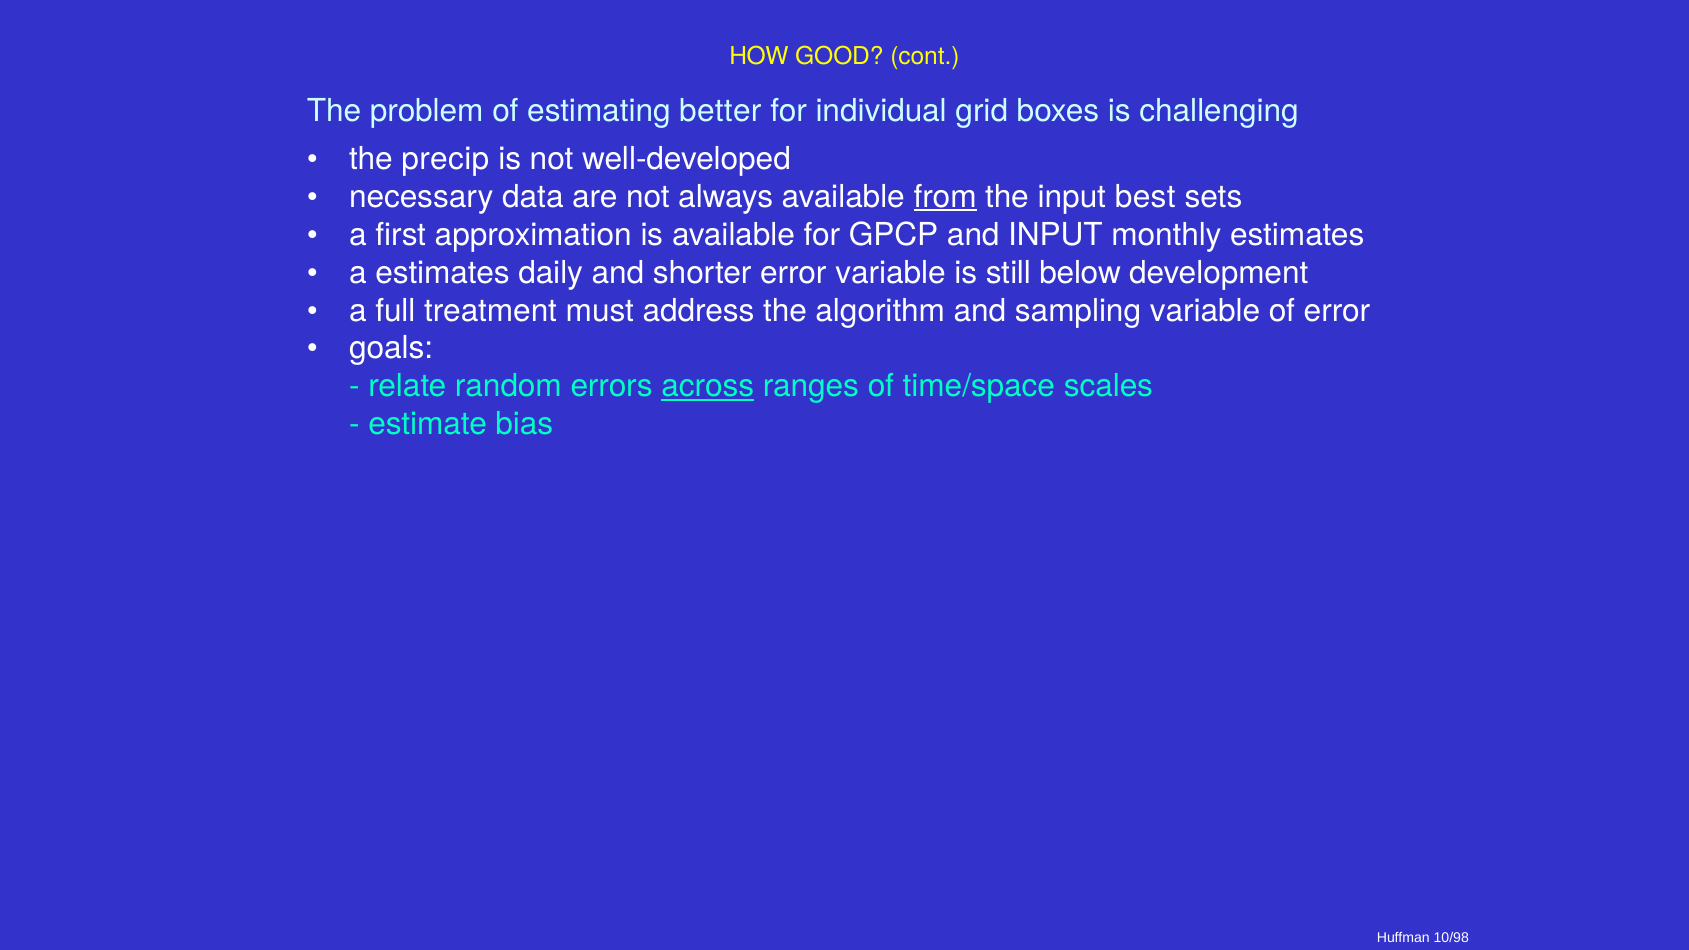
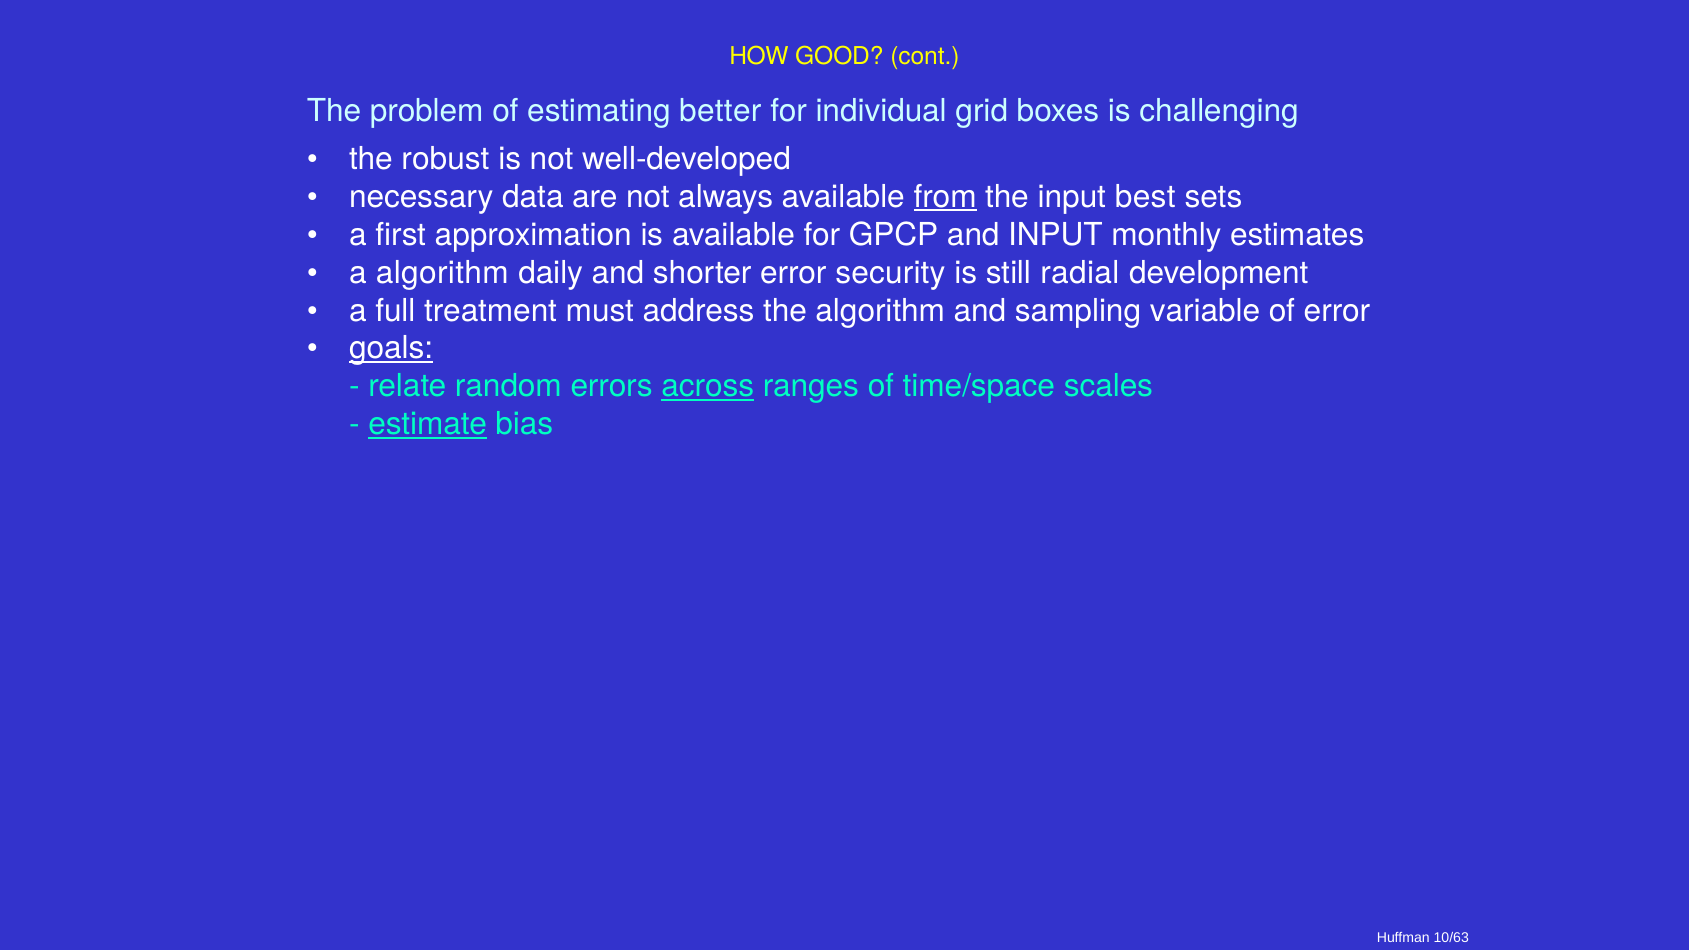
precip: precip -> robust (445, 159)
a estimates: estimates -> algorithm (442, 273)
error variable: variable -> security (890, 273)
below: below -> radial (1080, 273)
goals underline: none -> present (391, 349)
estimate underline: none -> present (428, 425)
10/98: 10/98 -> 10/63 (1451, 938)
